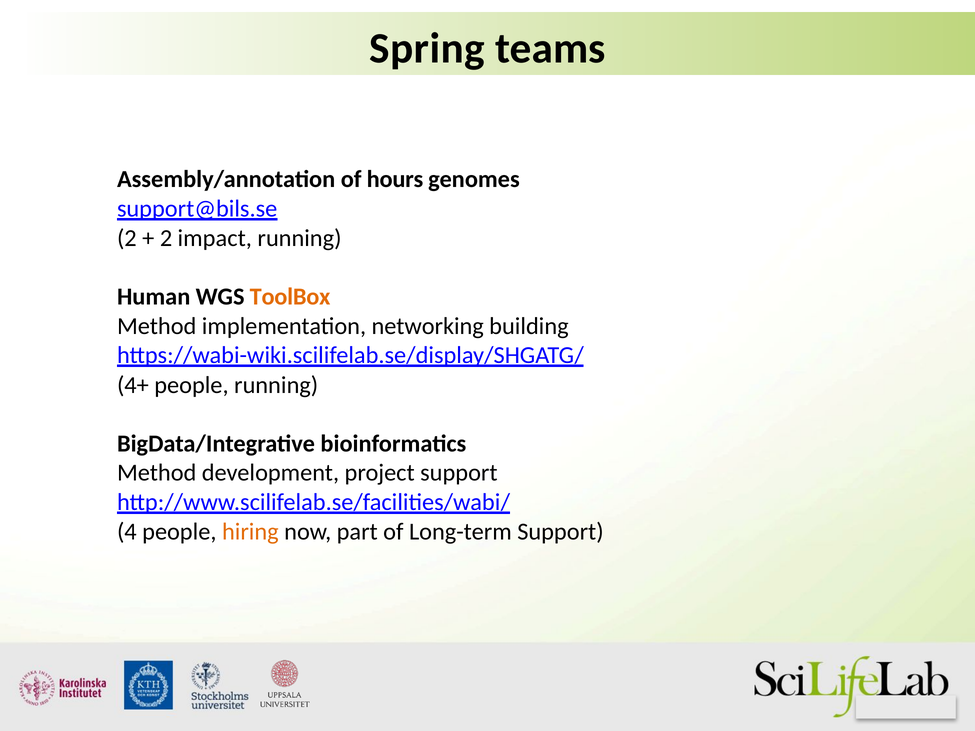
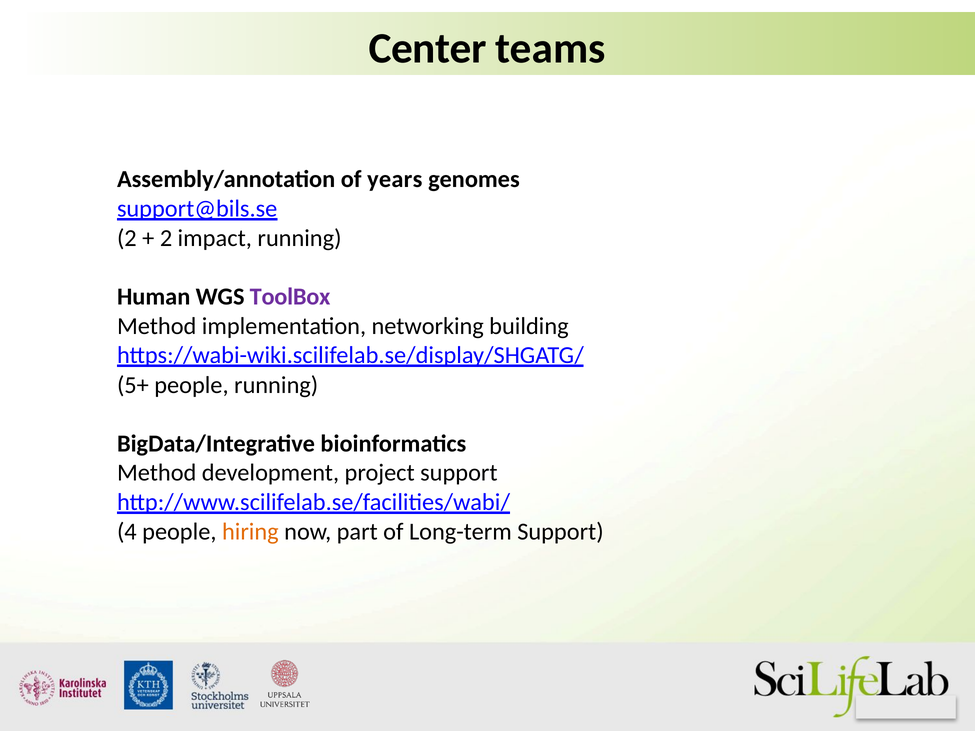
Spring: Spring -> Center (428, 48)
hours: hours -> years (395, 179)
ToolBox colour: orange -> purple (290, 297)
4+: 4+ -> 5+ (133, 385)
